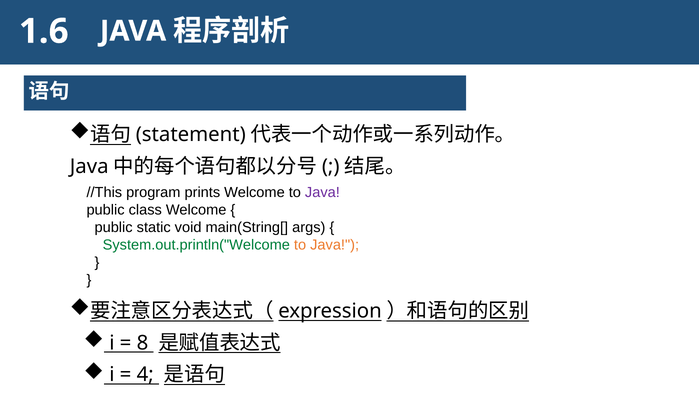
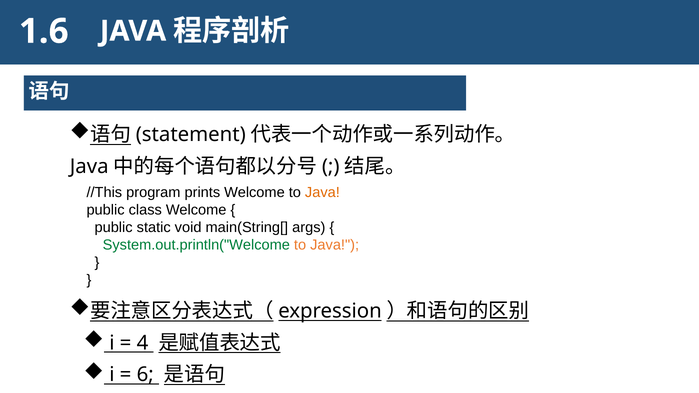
Java colour: purple -> orange (322, 193)
8: 8 -> 4 (143, 343)
4: 4 -> 6 (145, 375)
